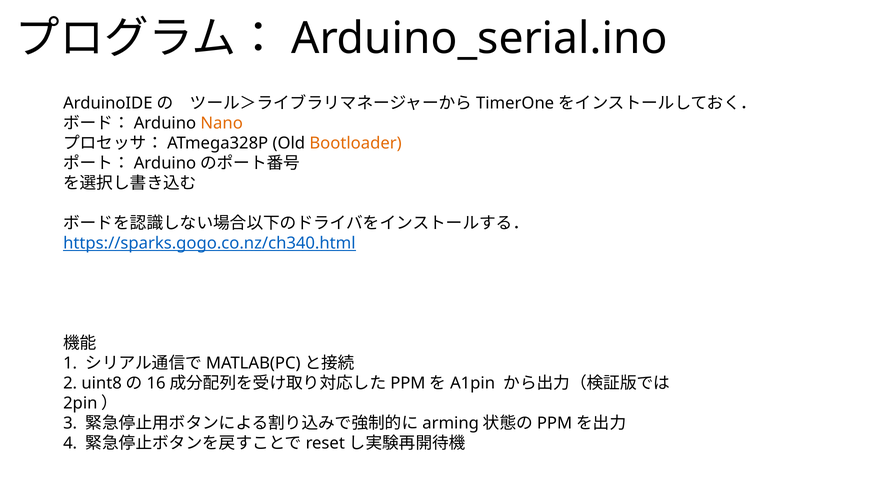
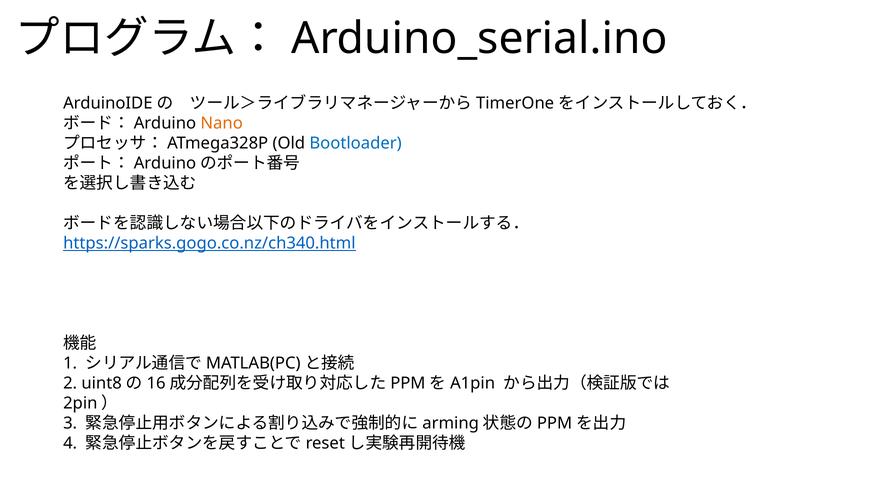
Bootloader colour: orange -> blue (356, 143)
